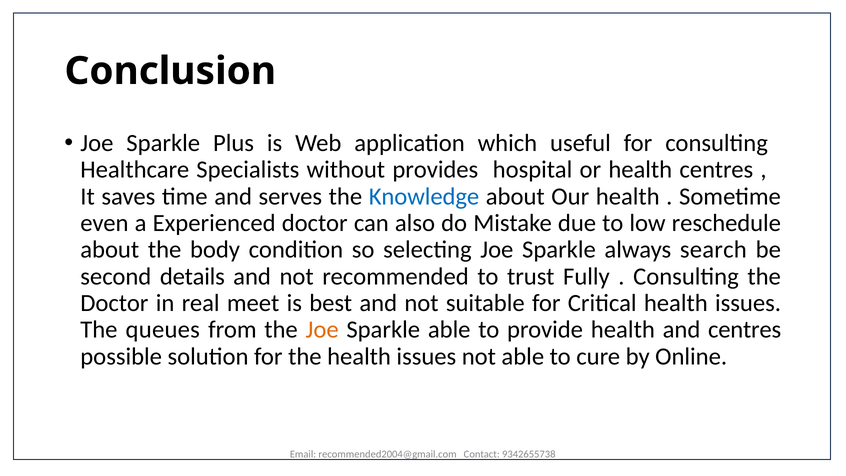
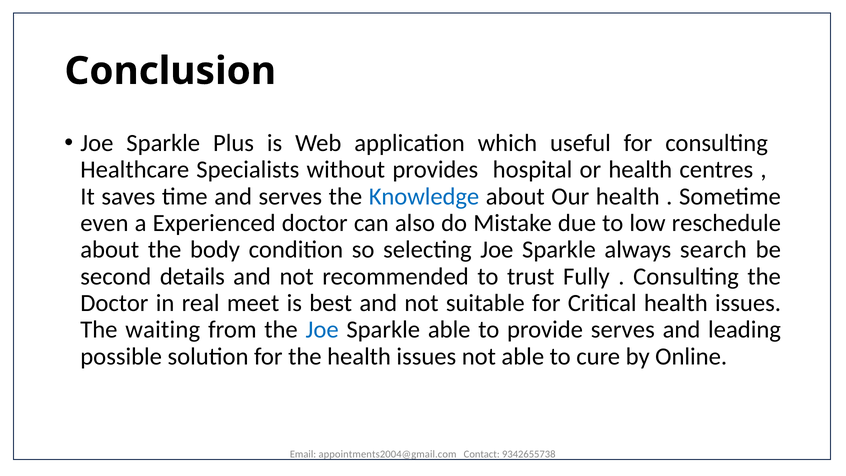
queues: queues -> waiting (163, 330)
Joe colour: orange -> blue (322, 330)
provide health: health -> serves (623, 330)
and centres: centres -> leading (745, 330)
recommended2004@gmail.com: recommended2004@gmail.com -> appointments2004@gmail.com (388, 454)
